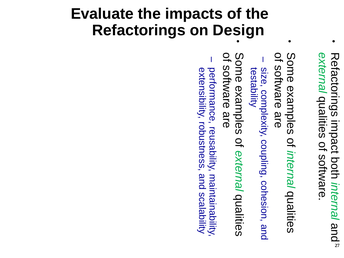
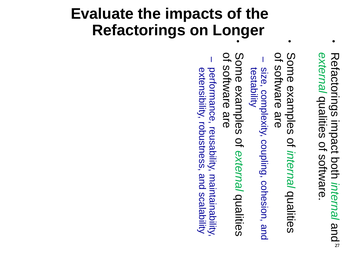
Design: Design -> Longer (239, 30)
